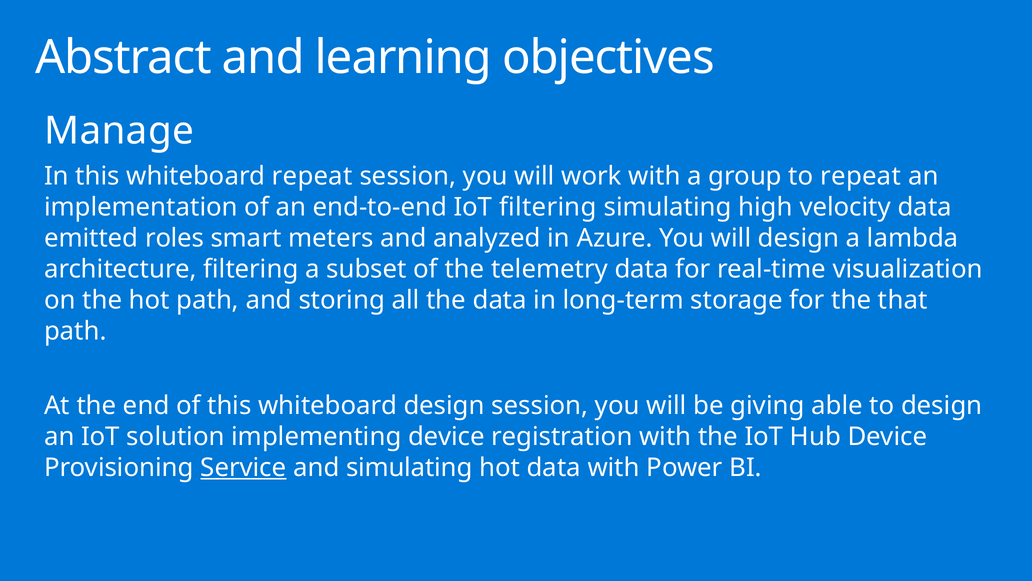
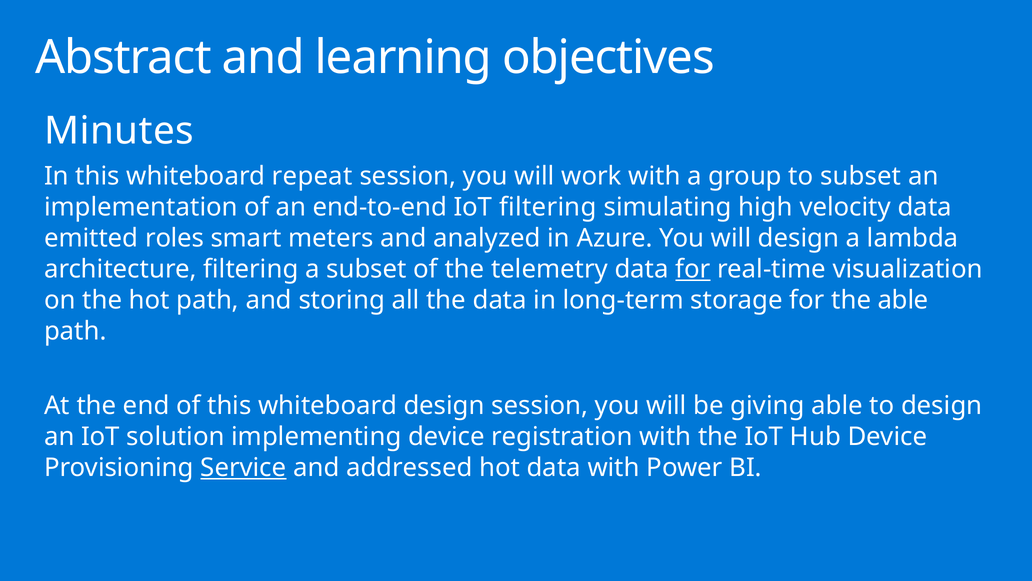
Manage: Manage -> Minutes (119, 131)
to repeat: repeat -> subset (861, 176)
for underline: none -> present (693, 269)
the that: that -> able (903, 300)
and simulating: simulating -> addressed (409, 467)
